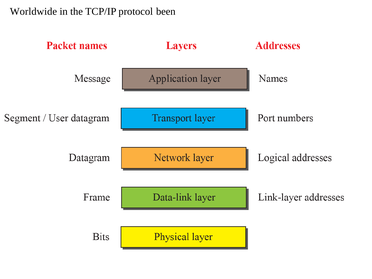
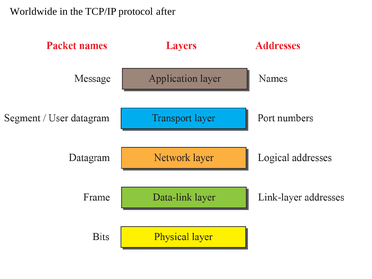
been: been -> after (166, 12)
